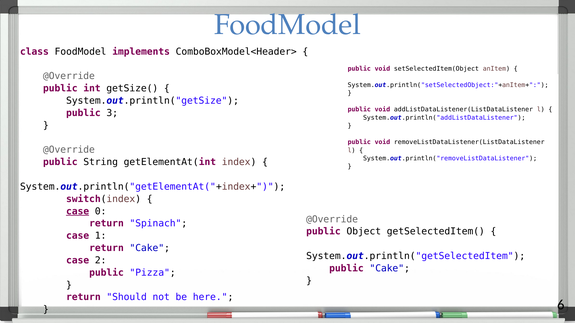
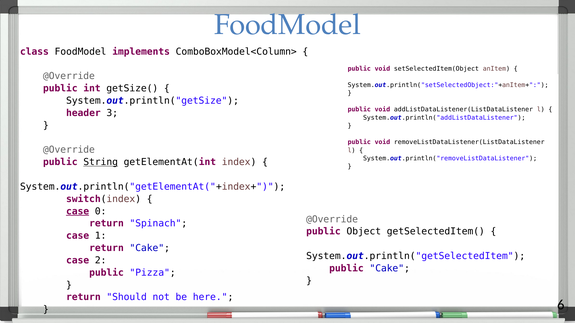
ComboBoxModel<Header>: ComboBoxModel<Header> -> ComboBoxModel<Column> (236, 52)
public: public -> header (83, 113)
String underline: none -> present (101, 162)
